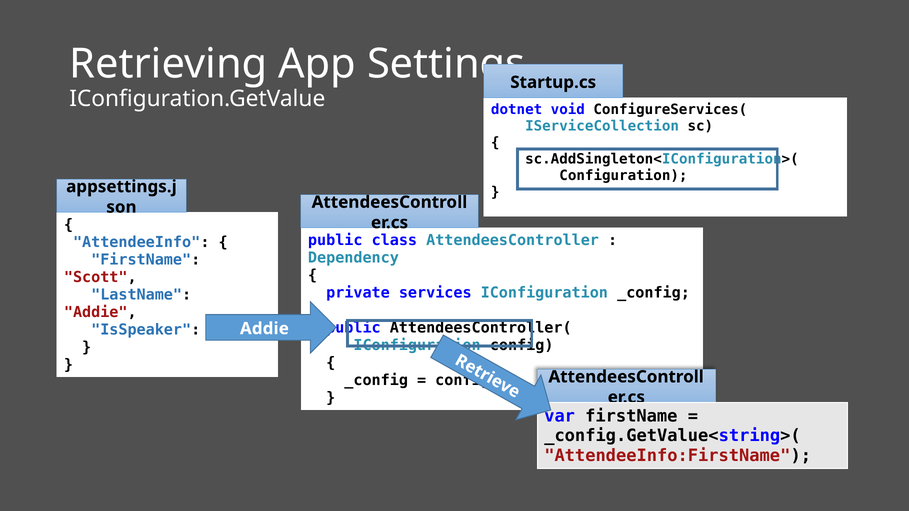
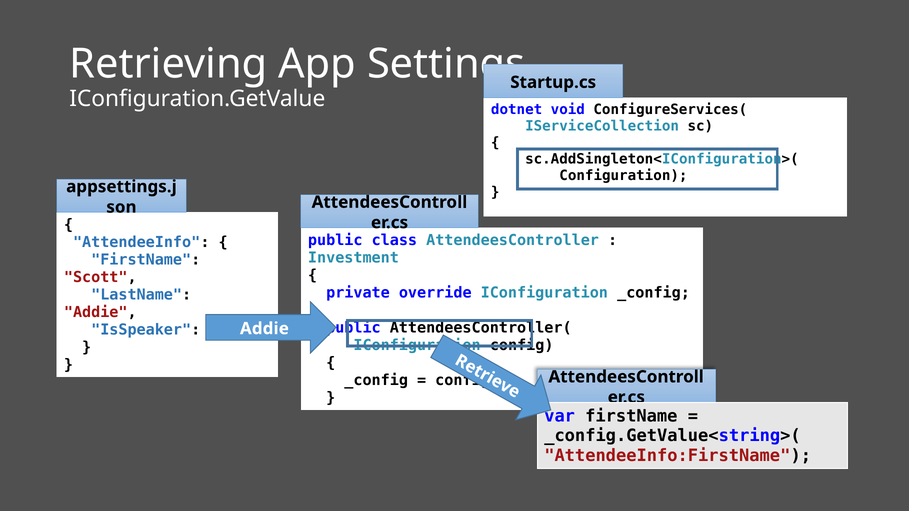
Dependency: Dependency -> Investment (353, 258)
services: services -> override (435, 293)
